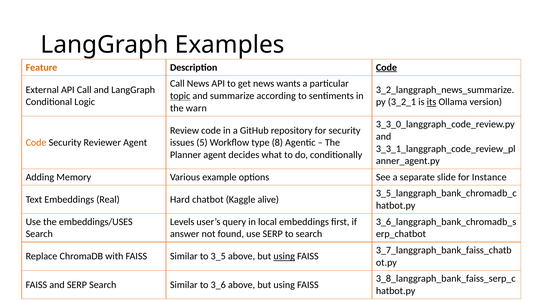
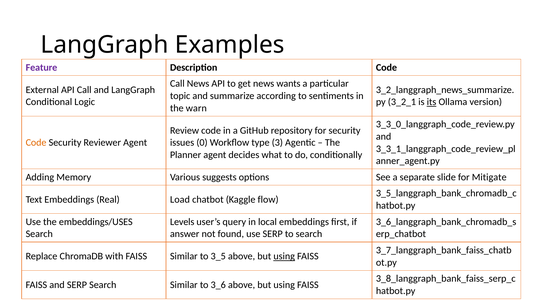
Feature colour: orange -> purple (41, 67)
Code underline: present -> none (386, 67)
topic underline: present -> none (180, 96)
5: 5 -> 0 (202, 143)
8: 8 -> 3 (277, 143)
example: example -> suggests (219, 177)
Instance: Instance -> Mitigate (489, 177)
Hard: Hard -> Load (180, 199)
alive: alive -> flow (268, 199)
